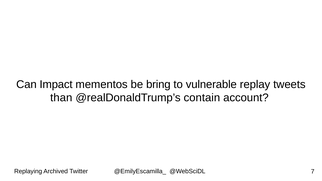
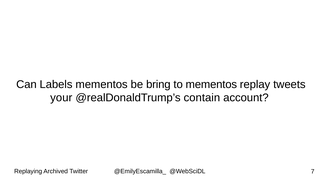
Impact: Impact -> Labels (56, 84)
to vulnerable: vulnerable -> mementos (211, 84)
than: than -> your (61, 98)
